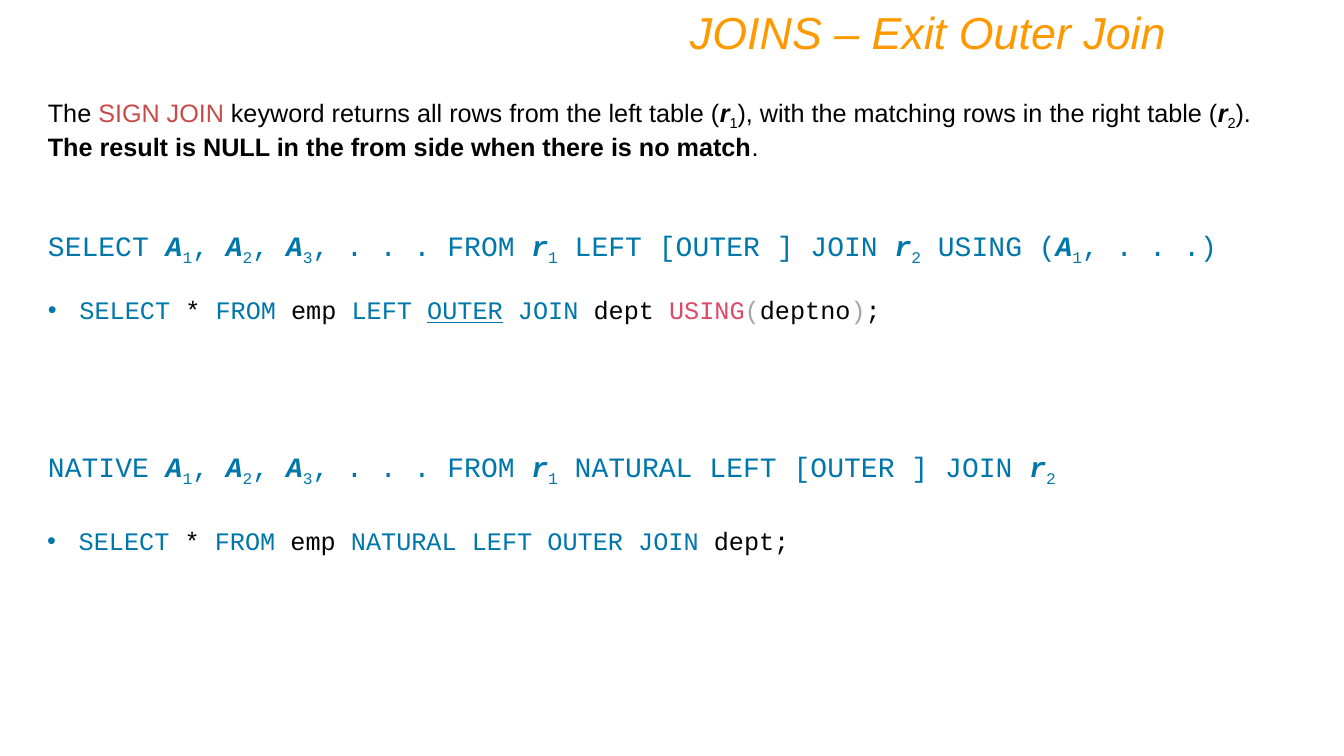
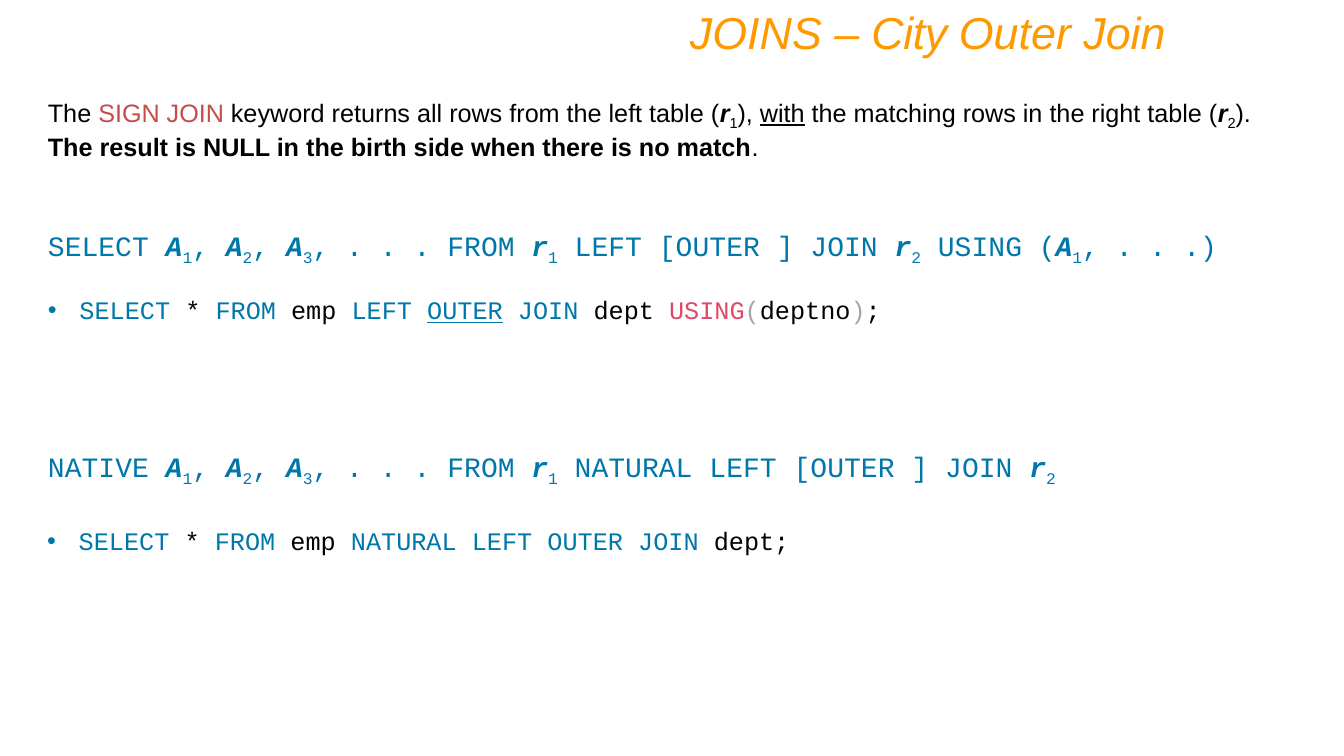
Exit: Exit -> City (909, 35)
with underline: none -> present (782, 114)
the from: from -> birth (379, 149)
